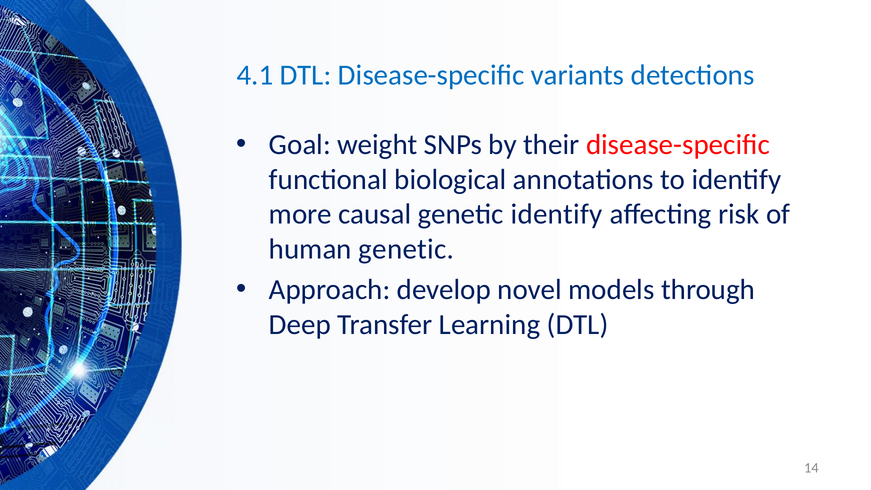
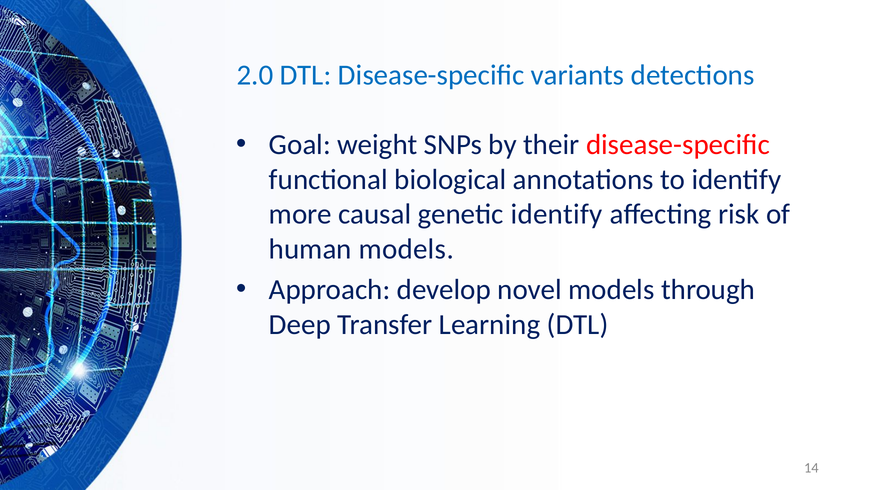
4.1: 4.1 -> 2.0 (255, 75)
human genetic: genetic -> models (406, 249)
